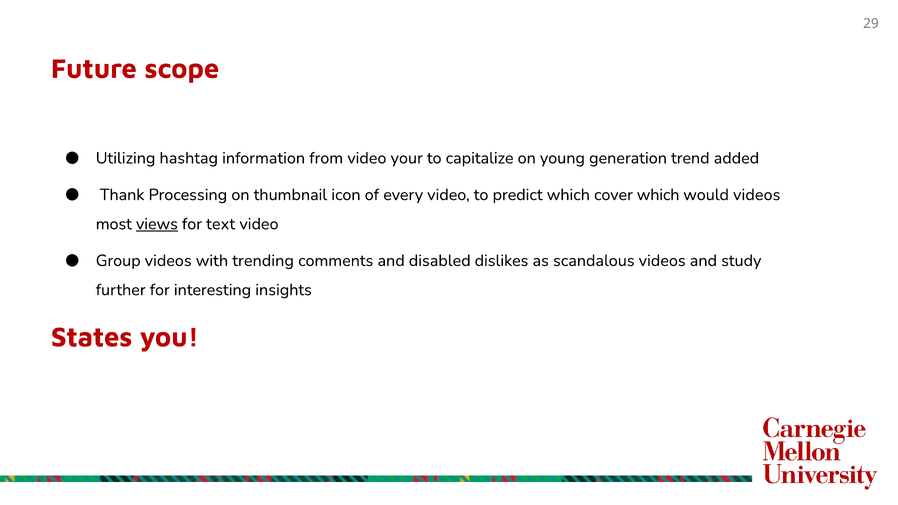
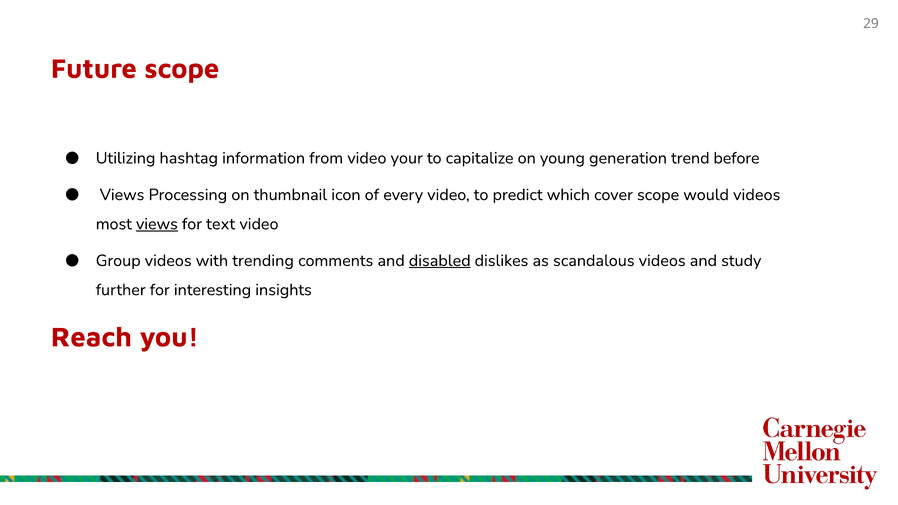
added: added -> before (736, 158)
Thank: Thank -> Views (122, 195)
cover which: which -> scope (658, 195)
disabled underline: none -> present (440, 261)
States: States -> Reach (91, 337)
